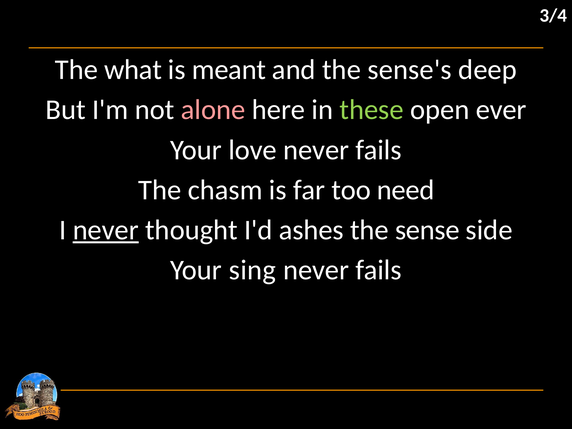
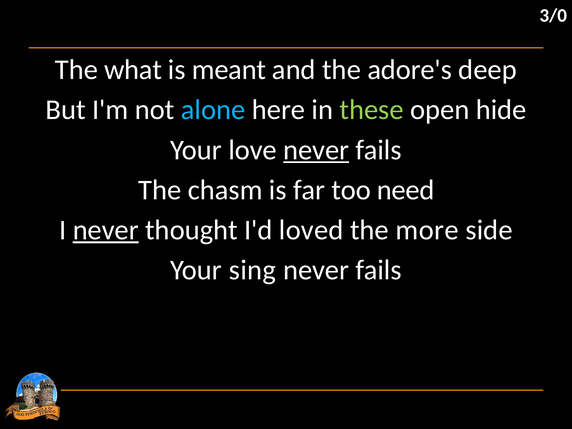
3/4: 3/4 -> 3/0 (553, 16)
sense's: sense's -> adore's (410, 70)
alone colour: pink -> light blue (213, 110)
ever: ever -> hide (501, 110)
never underline: none -> present (316, 150)
ashes: ashes -> loved (311, 230)
sense: sense -> more (427, 230)
